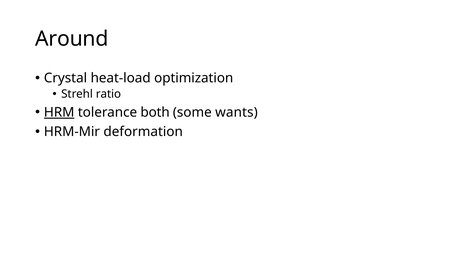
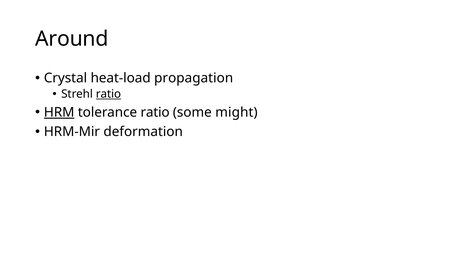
optimization: optimization -> propagation (194, 78)
ratio underline: none -> present (108, 94)
tolerance both: both -> ratio (155, 112)
wants: wants -> might (236, 112)
